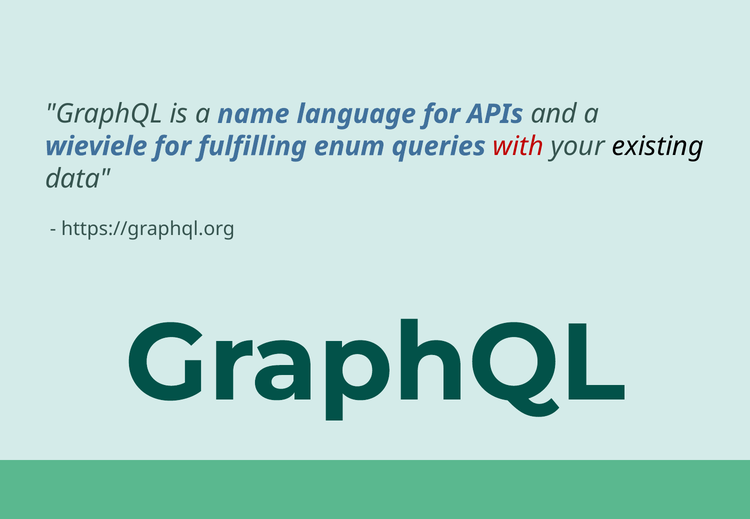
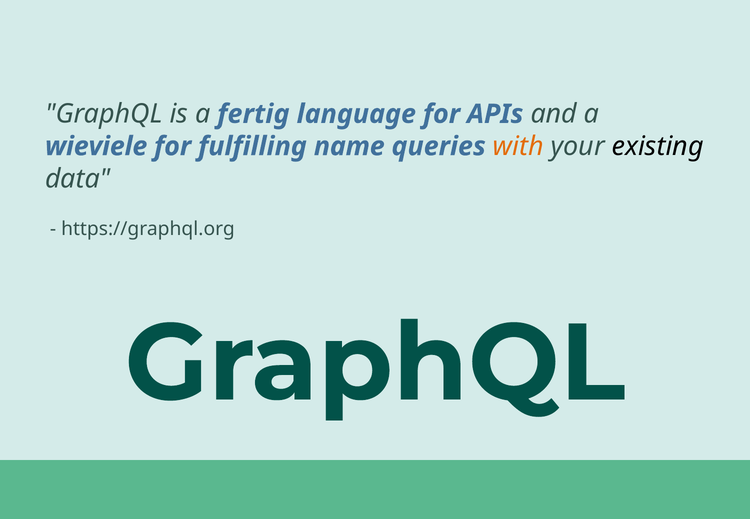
name: name -> fertig (253, 114)
enum: enum -> name (349, 146)
with colour: red -> orange (518, 146)
